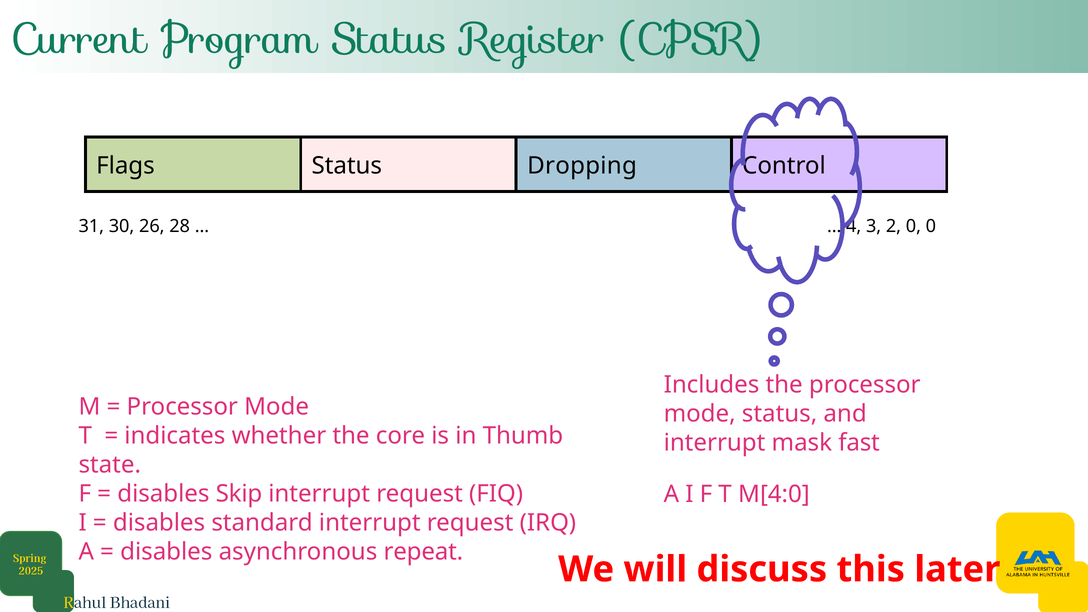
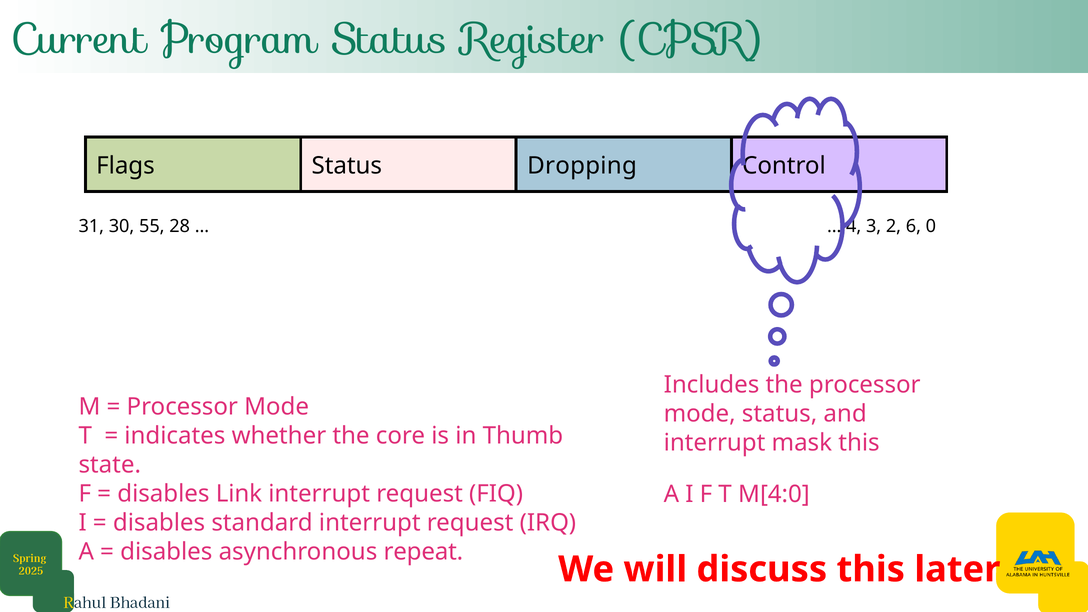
26: 26 -> 55 (152, 227)
2 0: 0 -> 6 (913, 227)
mask fast: fast -> this (859, 443)
Skip: Skip -> Link (239, 494)
